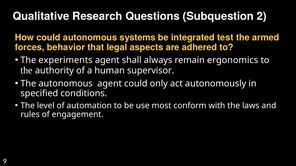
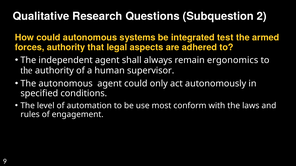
forces behavior: behavior -> authority (66, 47)
experiments: experiments -> independent (66, 60)
